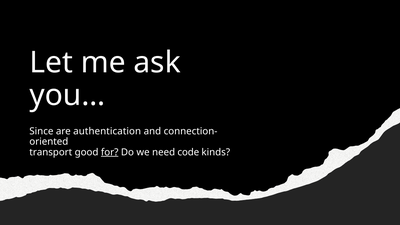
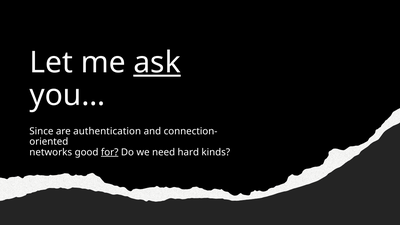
ask underline: none -> present (157, 63)
transport: transport -> networks (51, 152)
code: code -> hard (188, 152)
